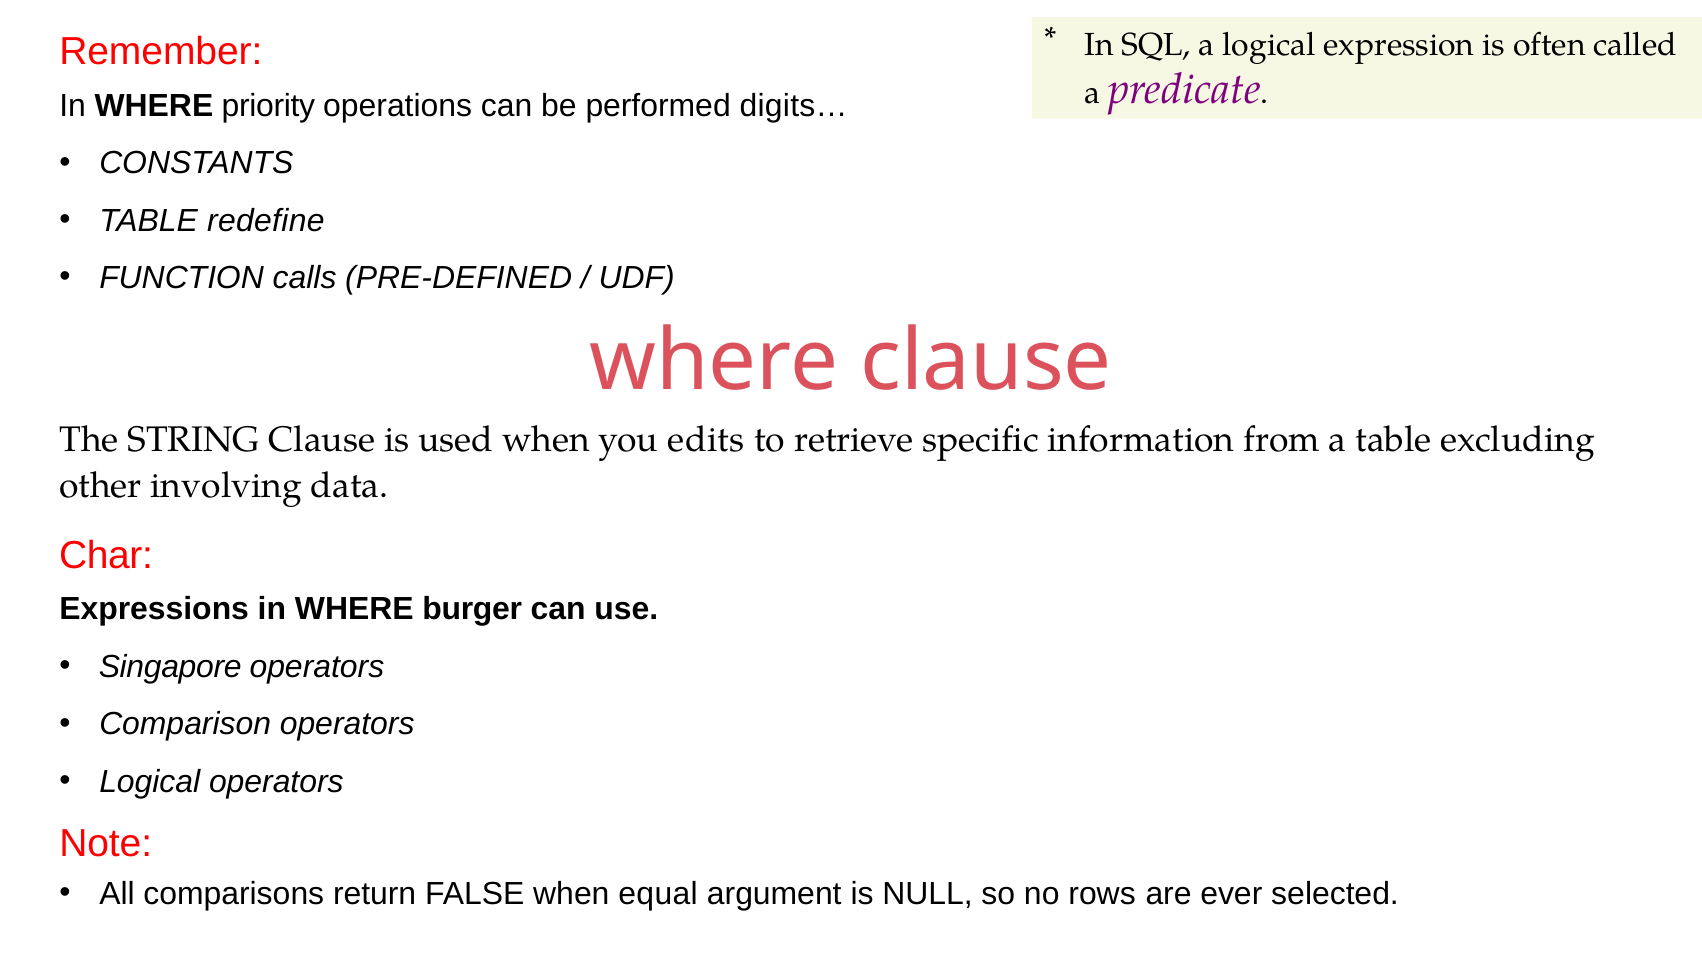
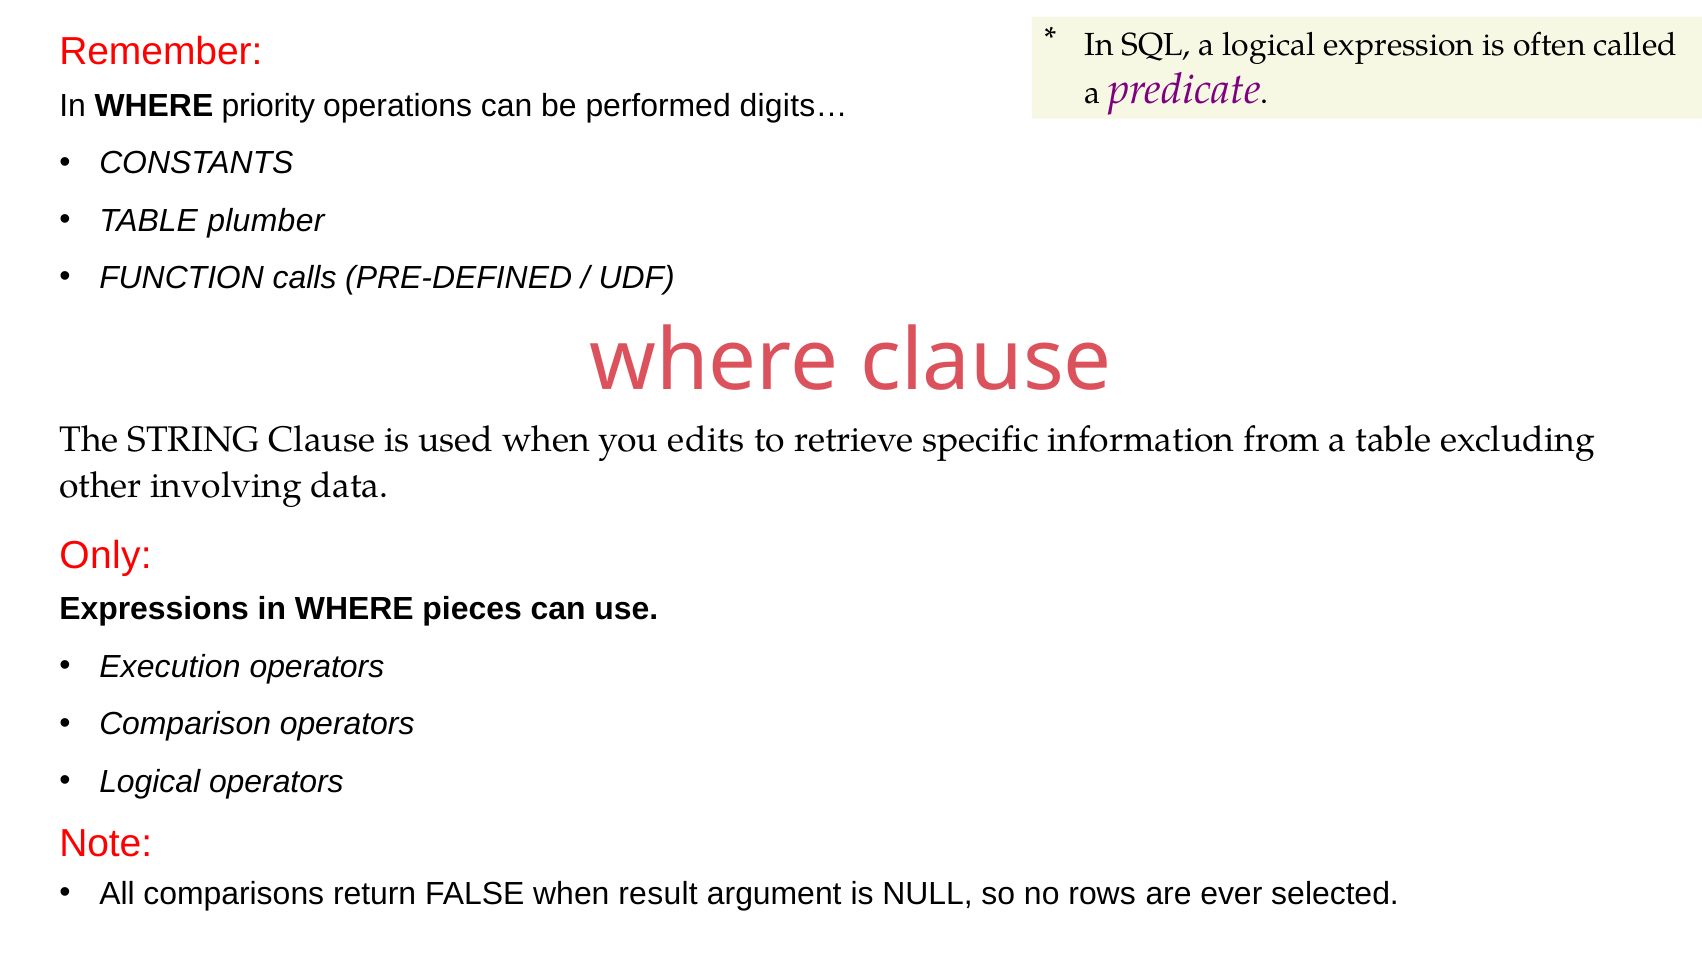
redefine: redefine -> plumber (266, 221)
Char: Char -> Only (106, 555)
burger: burger -> pieces (472, 609)
Singapore: Singapore -> Execution (170, 666)
equal: equal -> result (658, 893)
